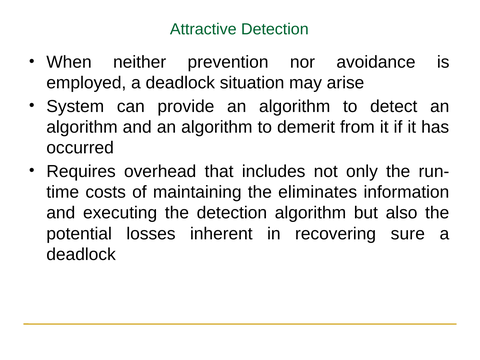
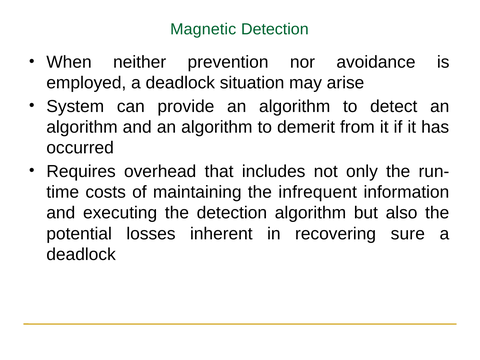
Attractive: Attractive -> Magnetic (203, 29)
eliminates: eliminates -> infrequent (318, 192)
